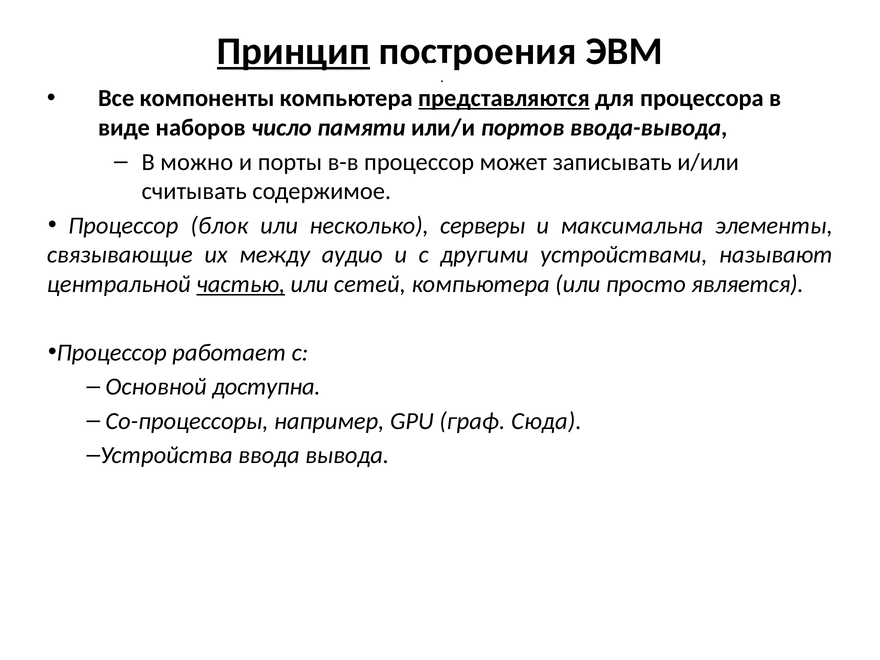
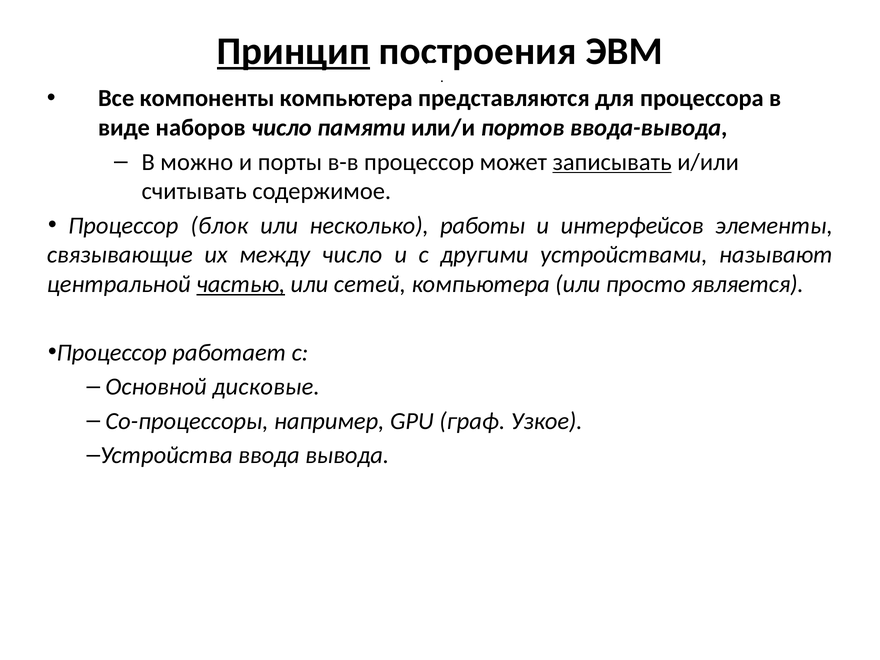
представляются underline: present -> none (504, 98)
записывать underline: none -> present (612, 162)
серверы: серверы -> работы (483, 226)
максимальна: максимальна -> интерфейсов (632, 226)
между аудио: аудио -> число (352, 255)
доступна: доступна -> дисковые (266, 387)
Сюда: Сюда -> Узкое (547, 421)
